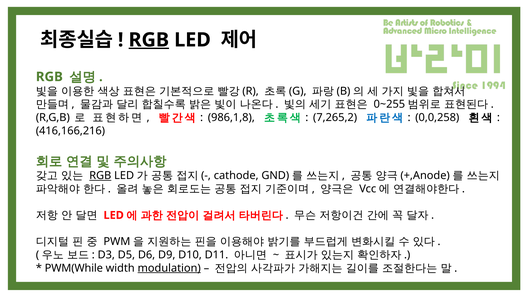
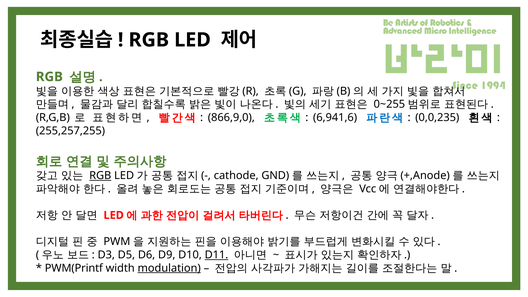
RGB underline: present -> none (149, 40)
986,1,8: 986,1,8 -> 866,9,0 (231, 118)
7,265,2: 7,265,2 -> 6,941,6 (335, 118)
0,0,258: 0,0,258 -> 0,0,235 (437, 118)
416,166,216: 416,166,216 -> 255,257,255 (70, 131)
D11 underline: none -> present (216, 255)
PWM(While: PWM(While -> PWM(Printf (74, 268)
